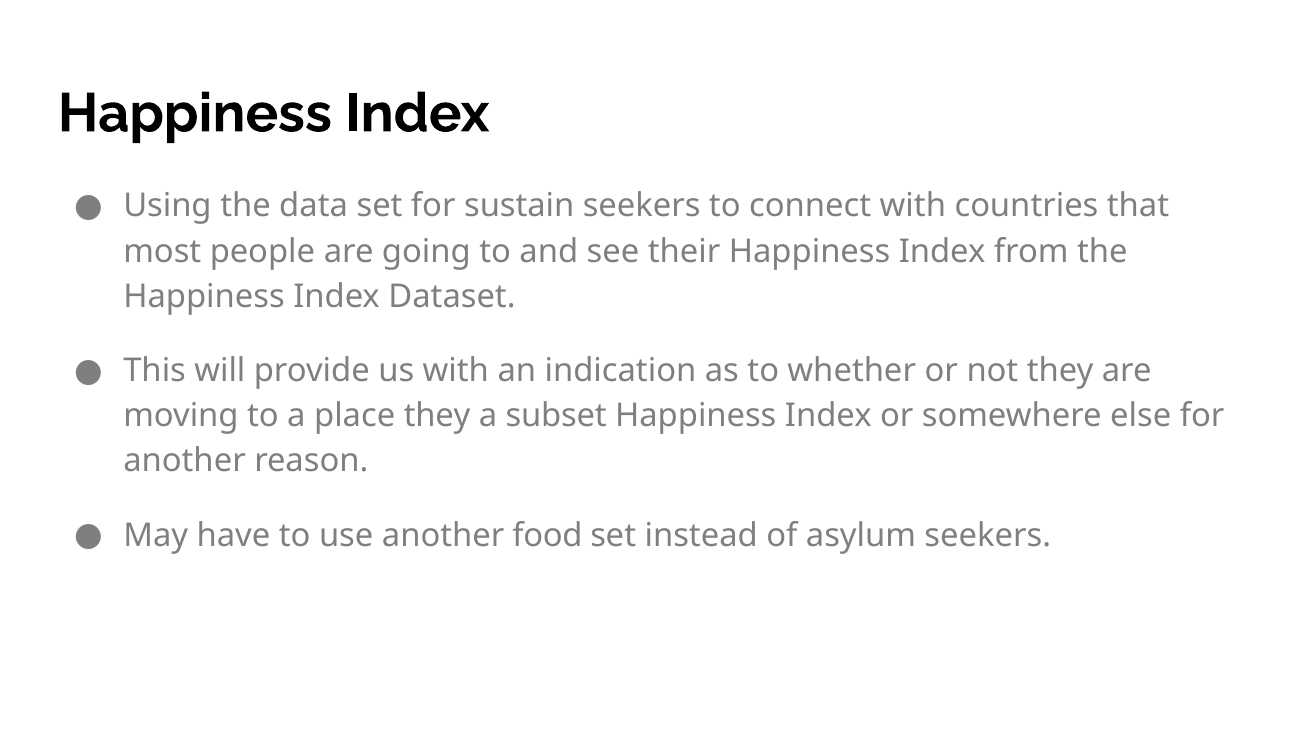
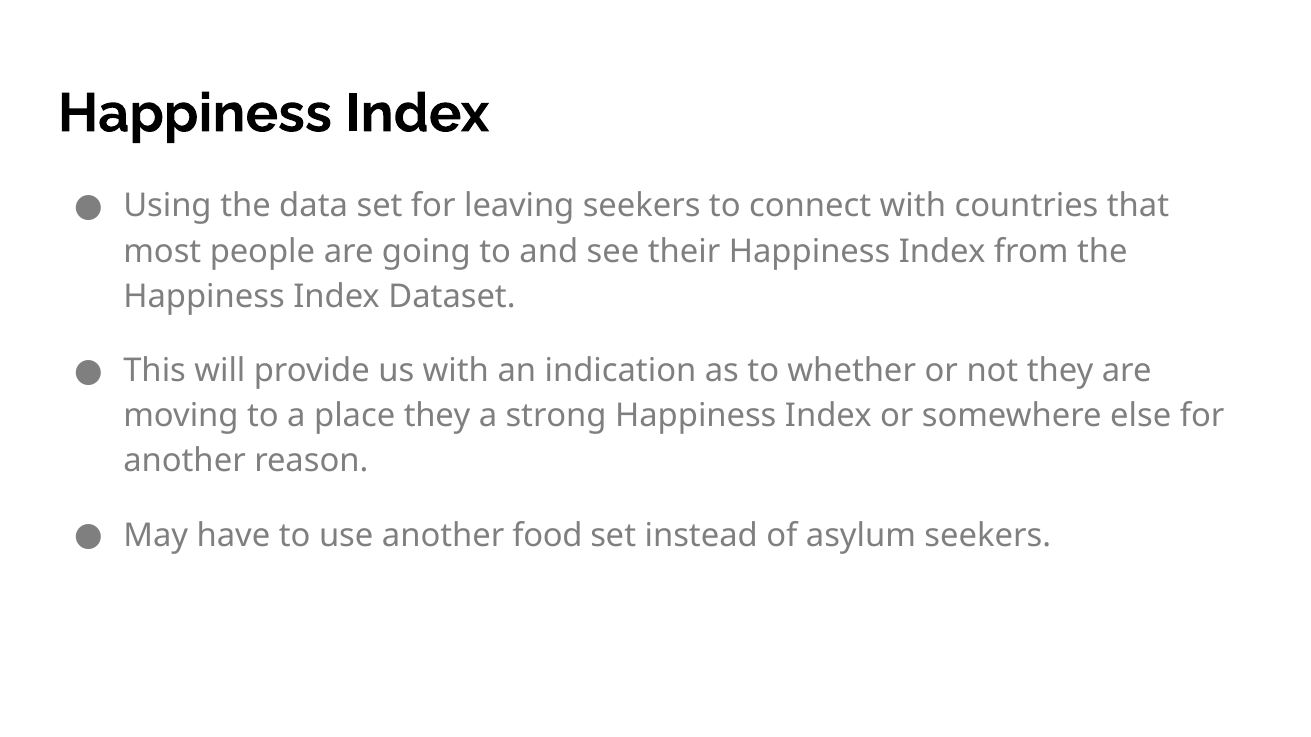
sustain: sustain -> leaving (519, 206)
subset: subset -> strong (556, 416)
